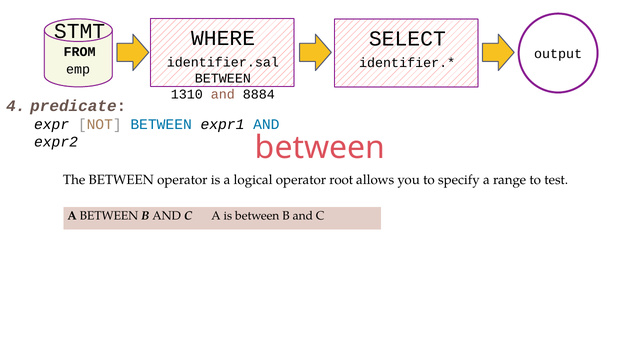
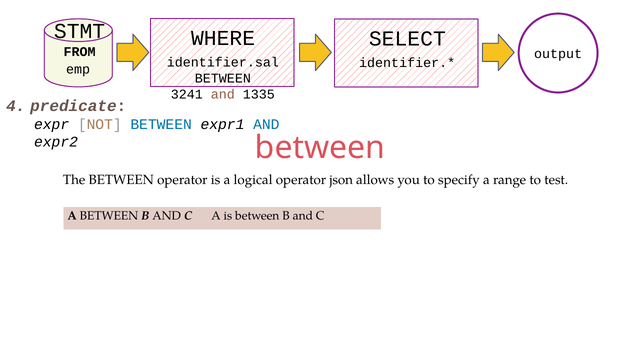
1310: 1310 -> 3241 (187, 94)
8884: 8884 -> 1335 (259, 94)
root: root -> json (341, 180)
